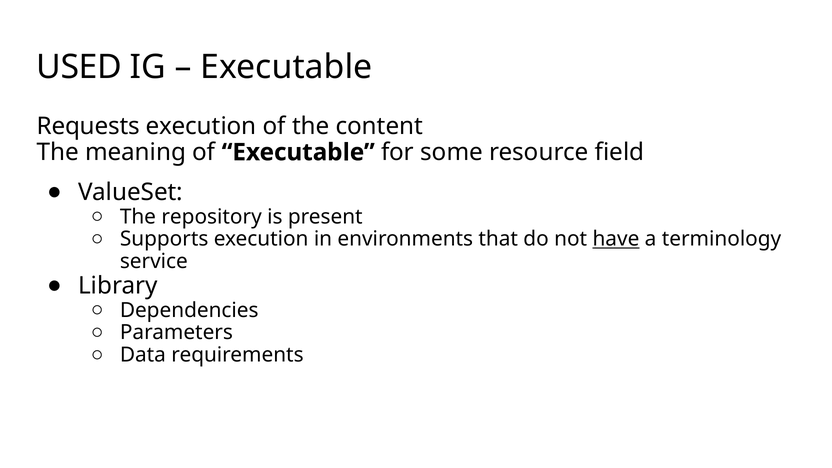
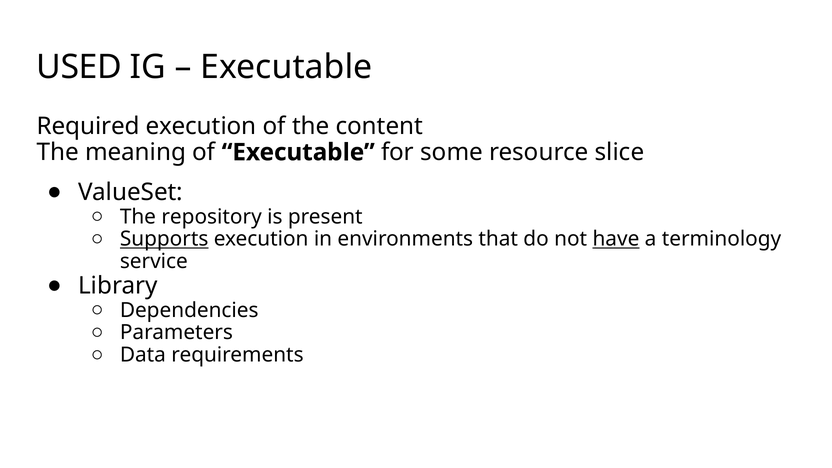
Requests: Requests -> Required (88, 126)
field: field -> slice (619, 152)
Supports underline: none -> present (164, 239)
